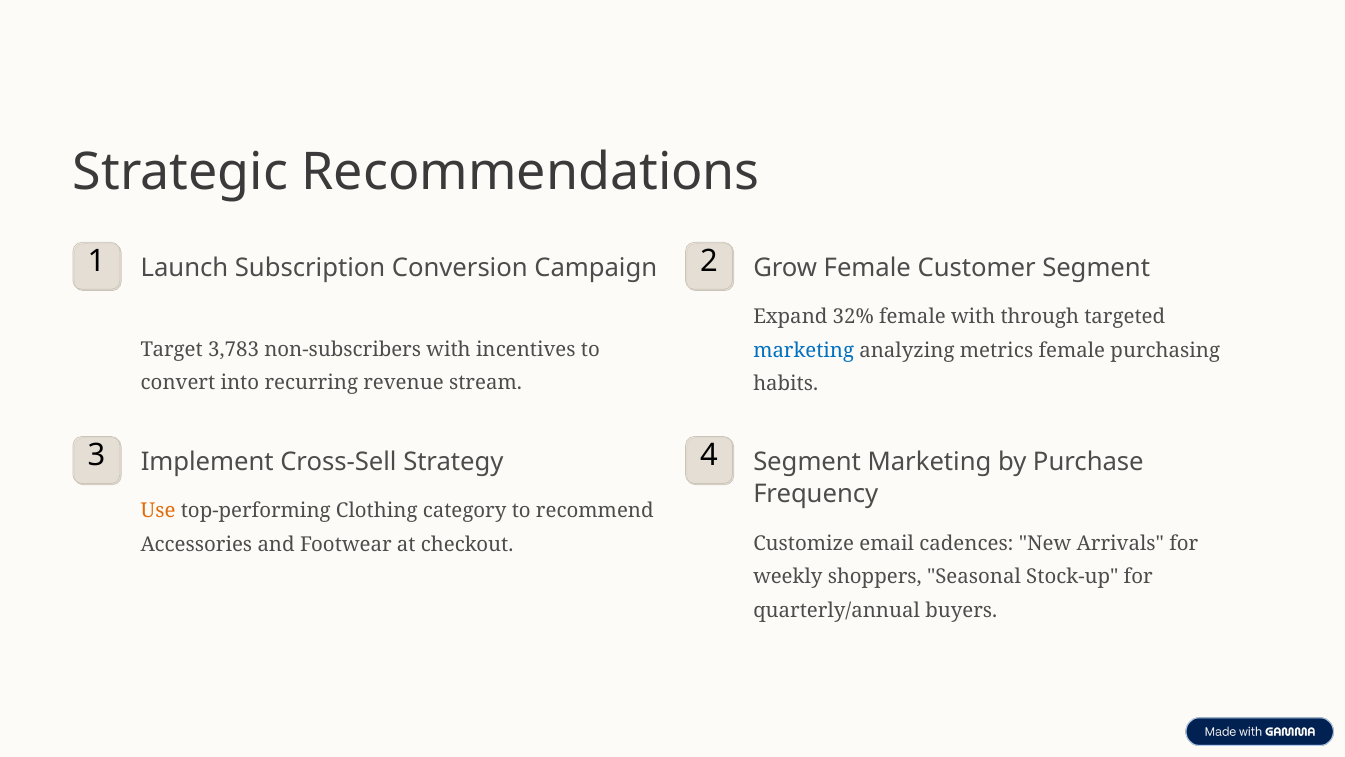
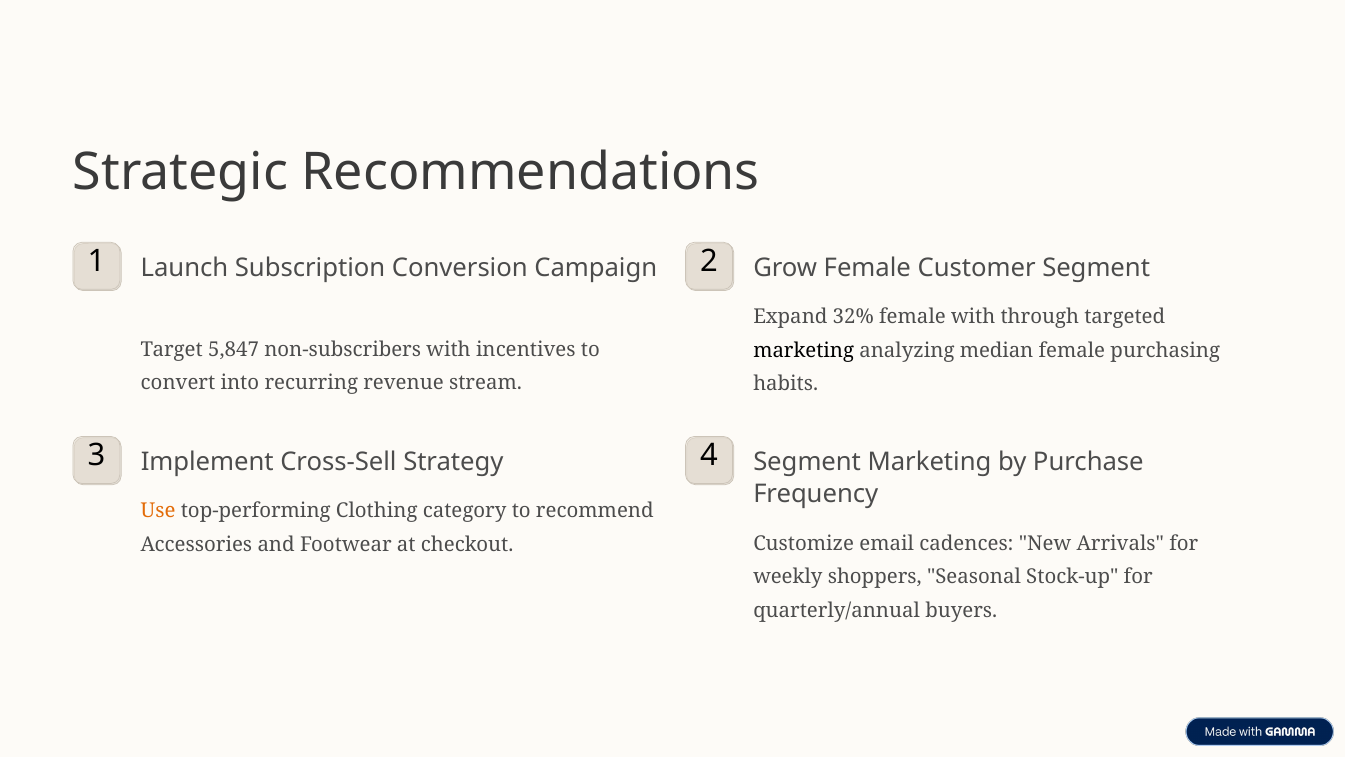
3,783: 3,783 -> 5,847 (234, 349)
marketing colour: blue -> black (804, 350)
metrics: metrics -> median (997, 350)
